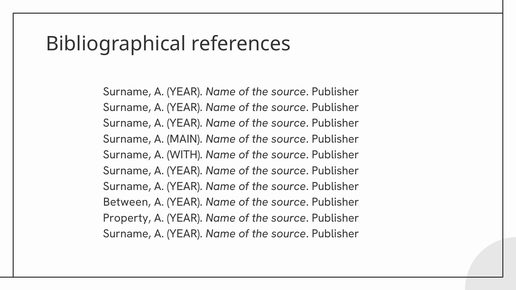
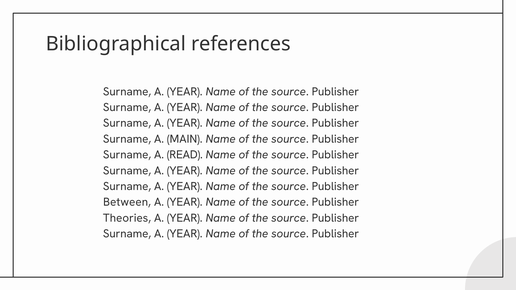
WITH: WITH -> READ (185, 155)
Property: Property -> Theories (127, 218)
